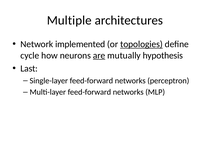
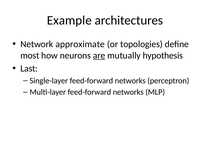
Multiple: Multiple -> Example (69, 20)
implemented: implemented -> approximate (80, 44)
topologies underline: present -> none (141, 44)
cycle: cycle -> most (30, 55)
